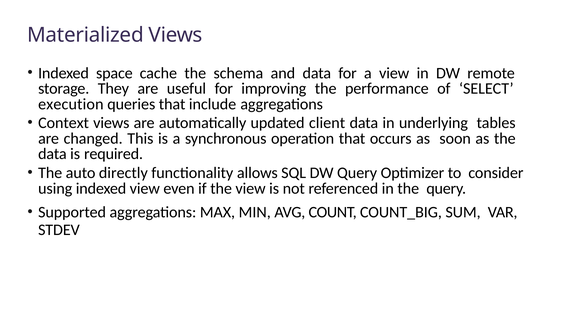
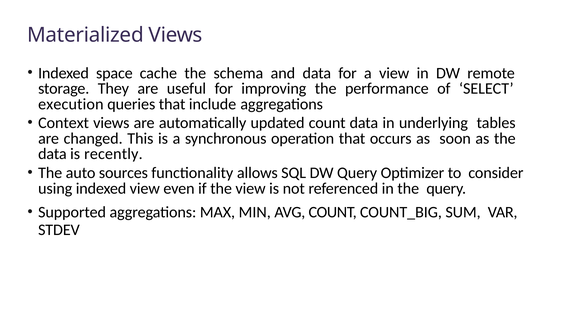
updated client: client -> count (327, 123)
required: required -> recently (113, 154)
directly: directly -> sources (123, 173)
